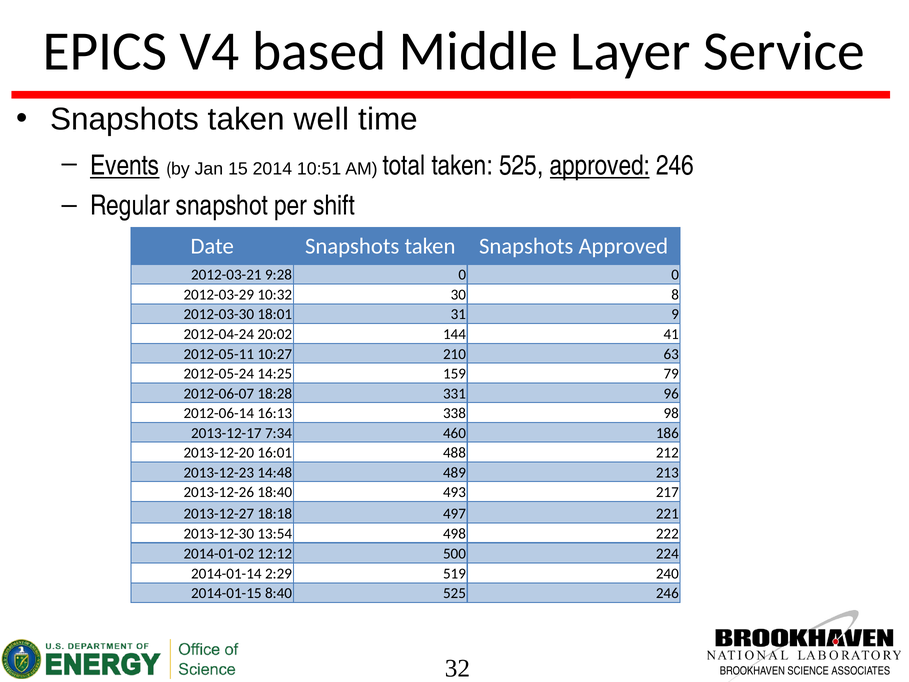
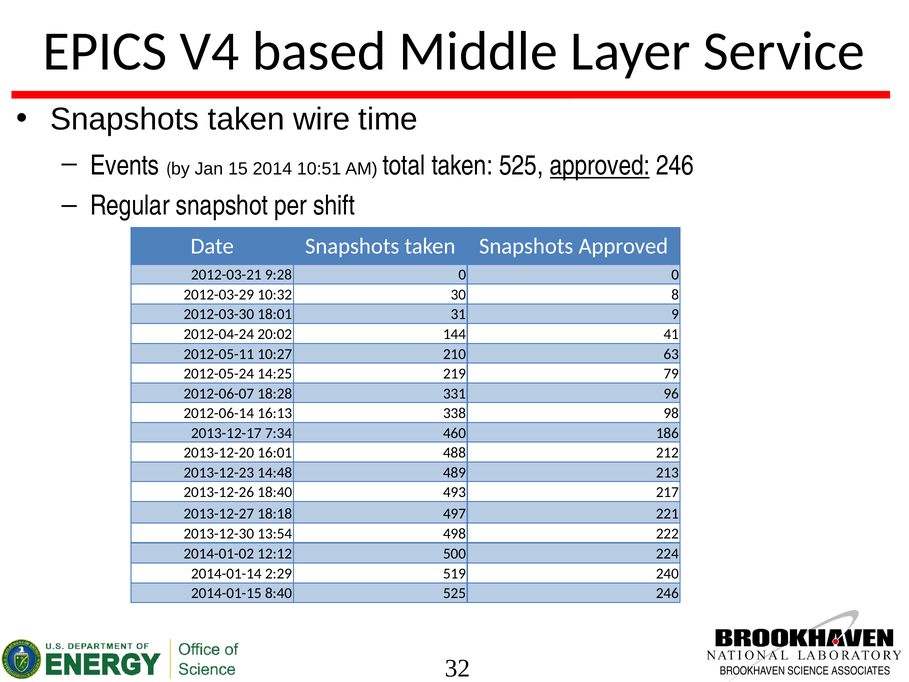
well: well -> wire (322, 119)
Events underline: present -> none (125, 166)
159: 159 -> 219 (454, 374)
